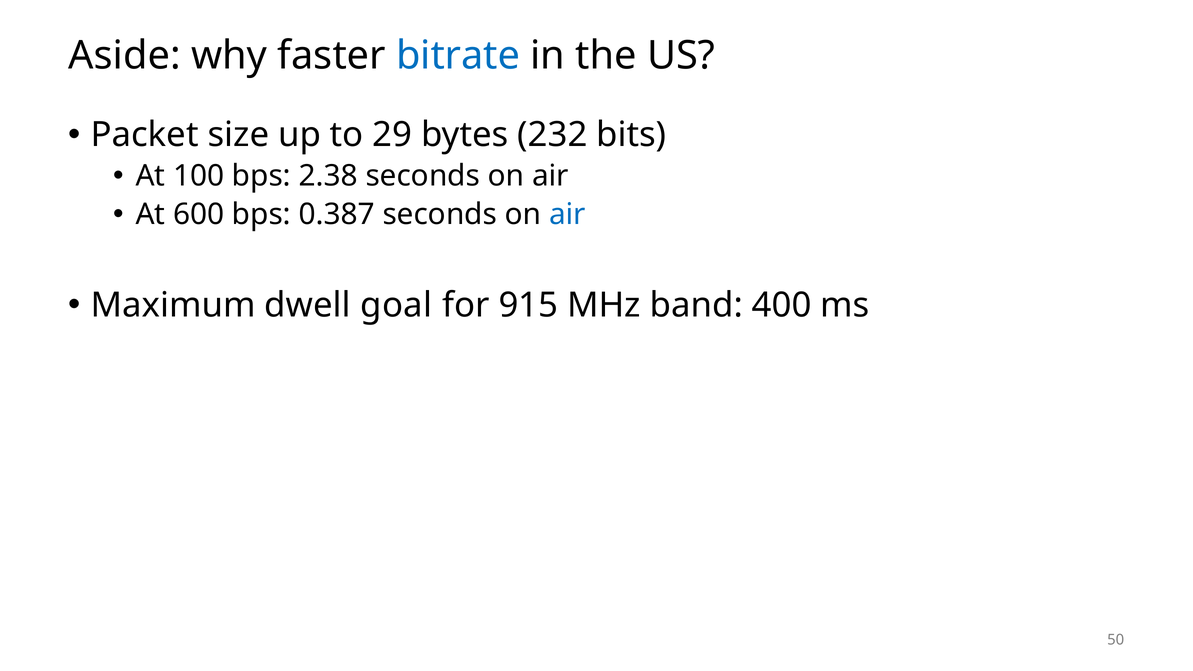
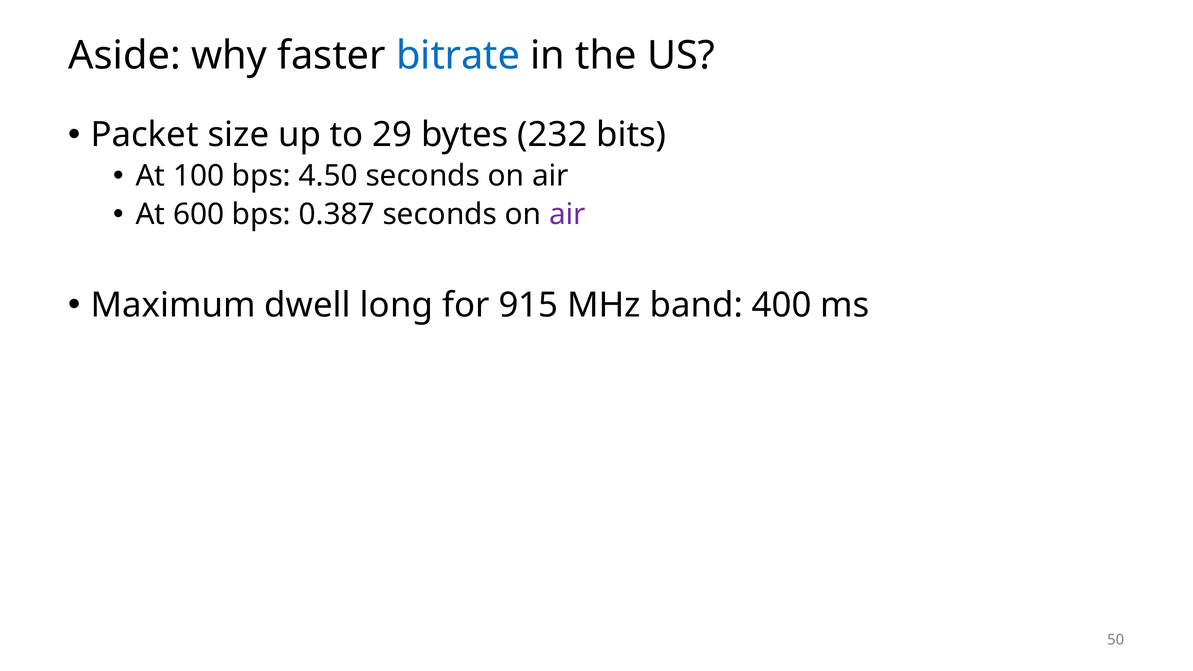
2.38: 2.38 -> 4.50 (328, 176)
air colour: blue -> purple (567, 214)
goal: goal -> long (396, 305)
